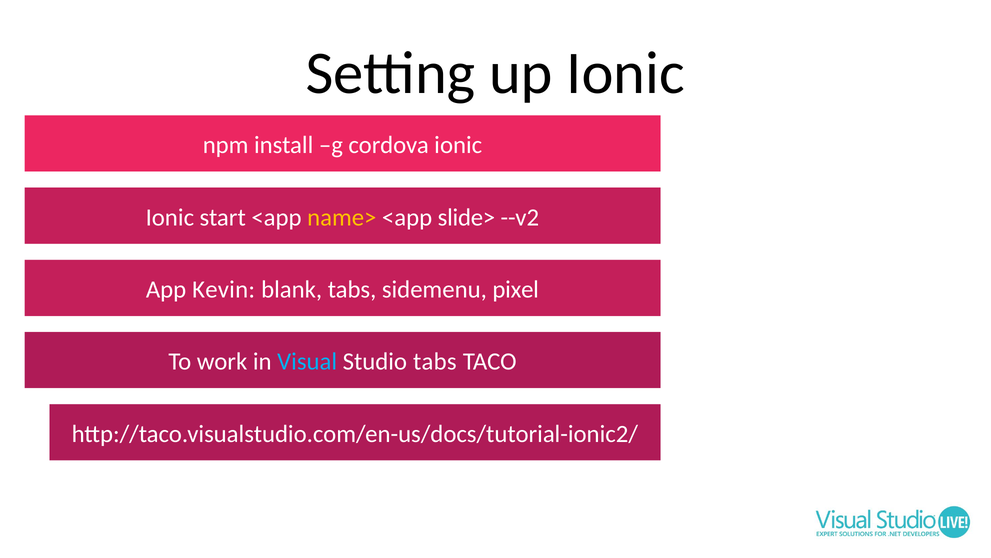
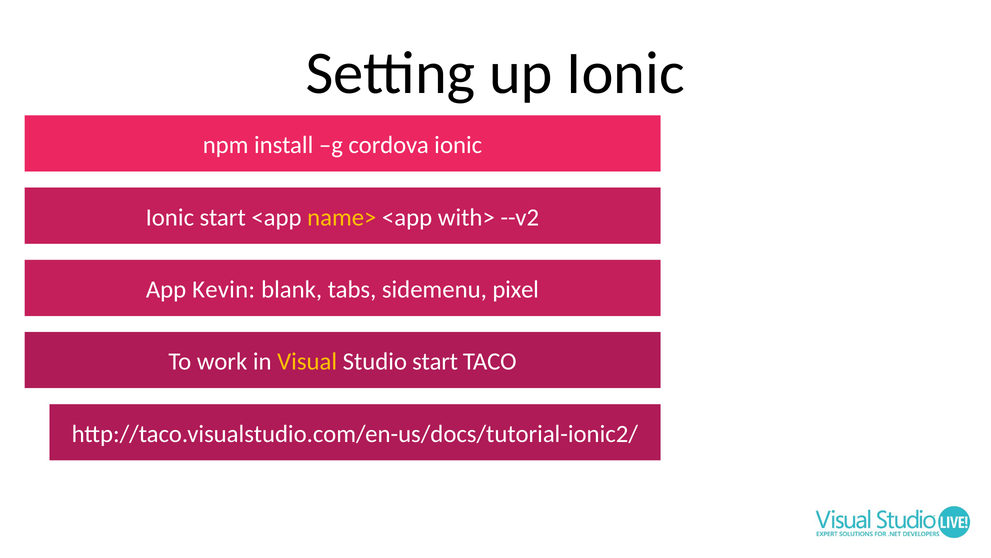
slide>: slide> -> with> (466, 217)
Visual colour: light blue -> yellow (307, 361)
Studio tabs: tabs -> start (435, 361)
